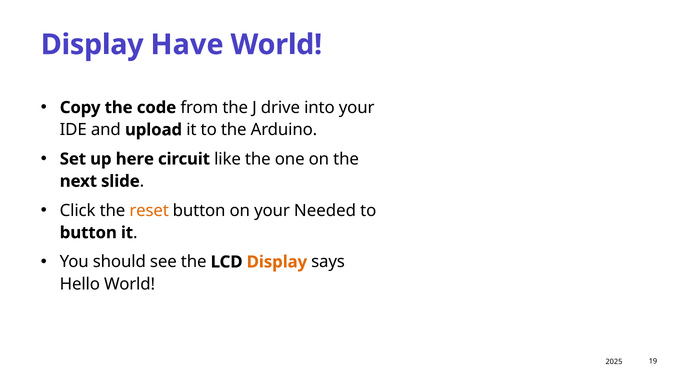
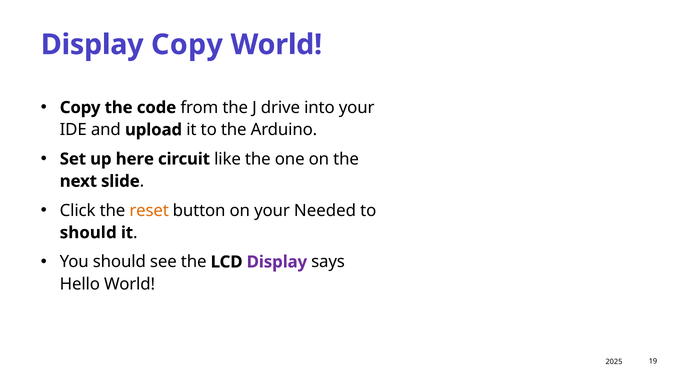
Display Have: Have -> Copy (187, 45)
button: button -> should (88, 232)
Display colour: orange -> purple (277, 262)
